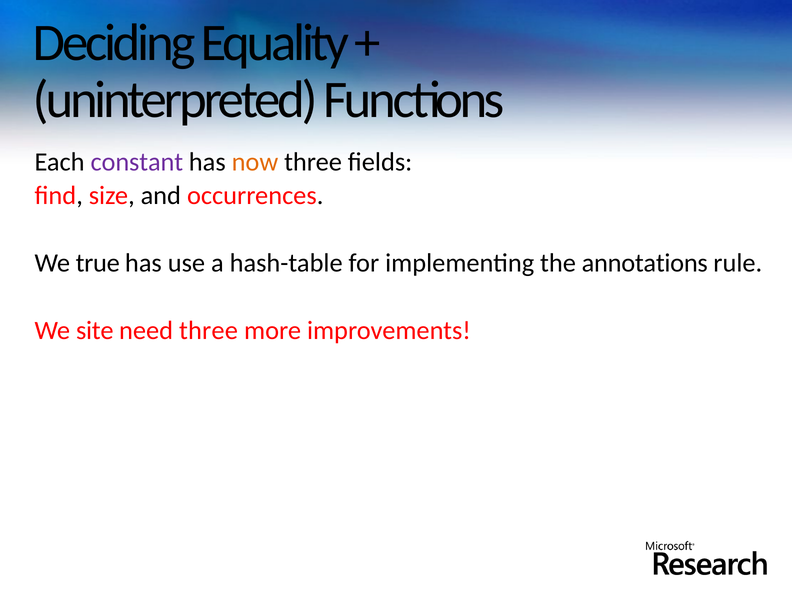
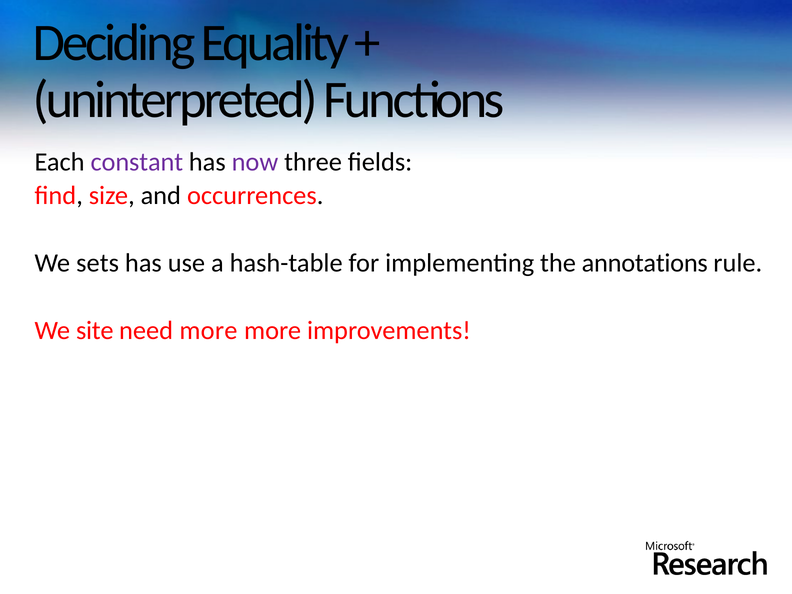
now colour: orange -> purple (255, 162)
true: true -> sets (98, 263)
need three: three -> more (208, 331)
